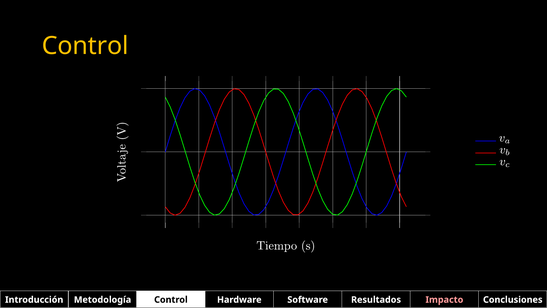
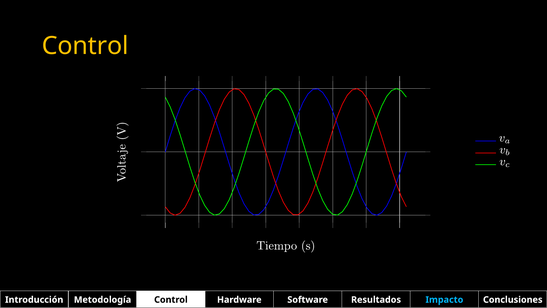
Impacto colour: pink -> light blue (444, 299)
